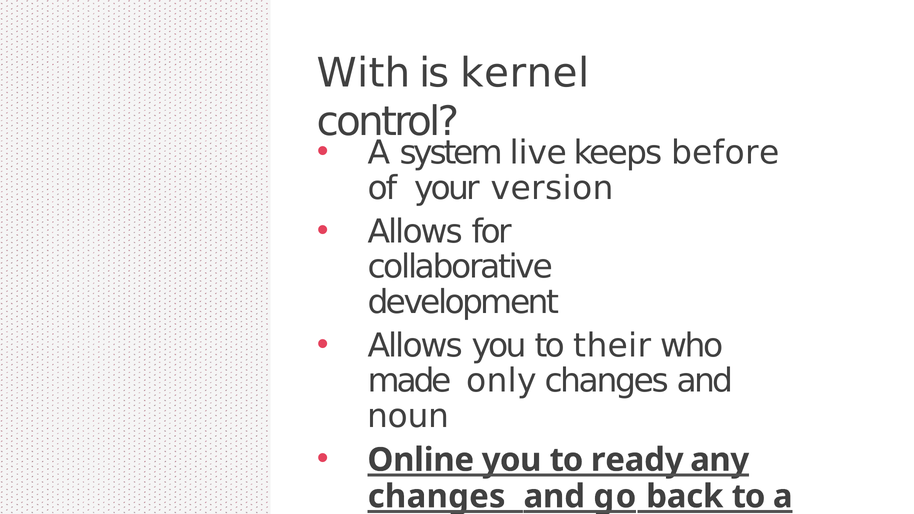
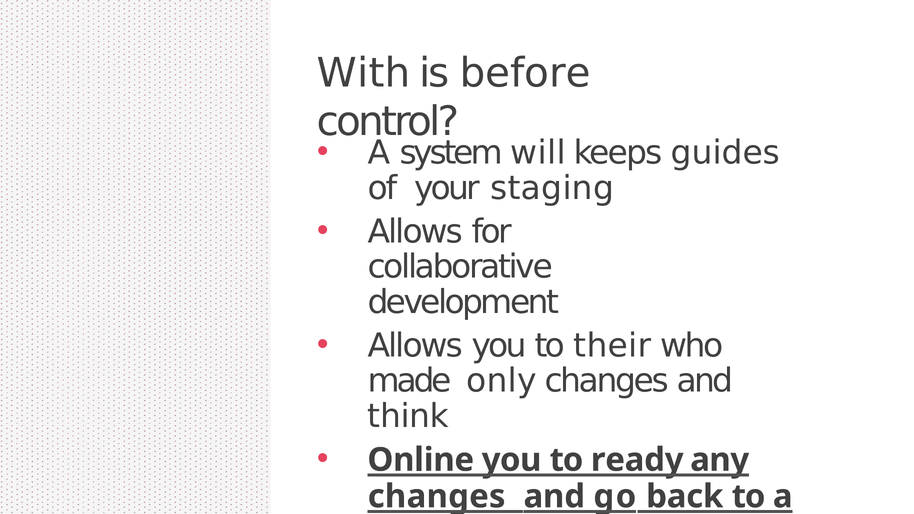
kernel: kernel -> before (525, 73)
live: live -> will (538, 153)
before: before -> guides (725, 153)
version: version -> staging (552, 188)
noun: noun -> think (408, 416)
